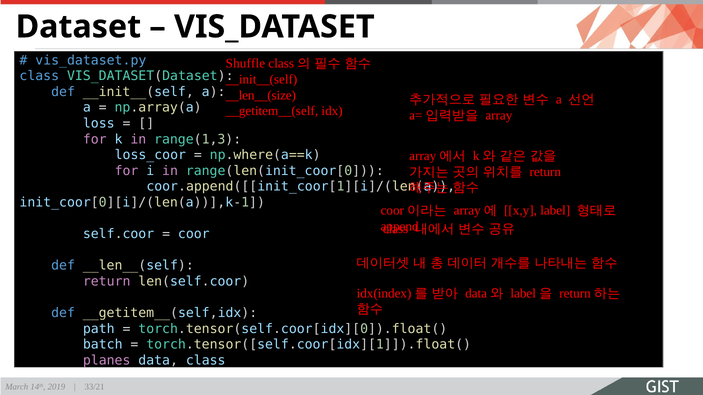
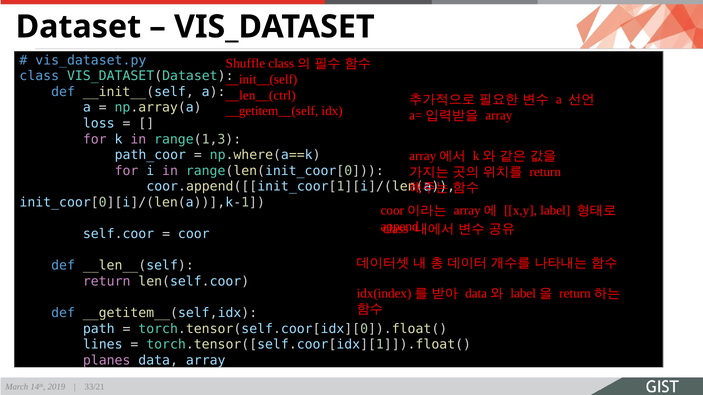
__len__(size: __len__(size -> __len__(ctrl (261, 95)
loss_coor: loss_coor -> path_coor (150, 155)
batch: batch -> lines (103, 345)
data class: class -> array (206, 361)
